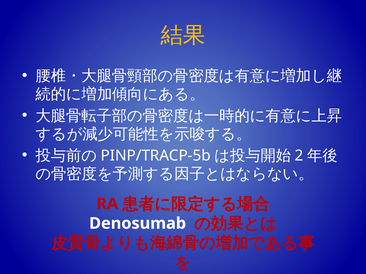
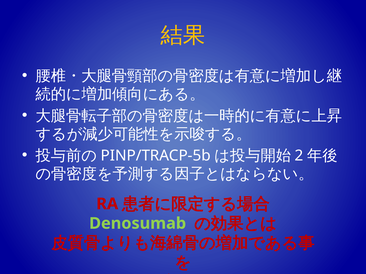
Denosumab colour: white -> light green (138, 224)
